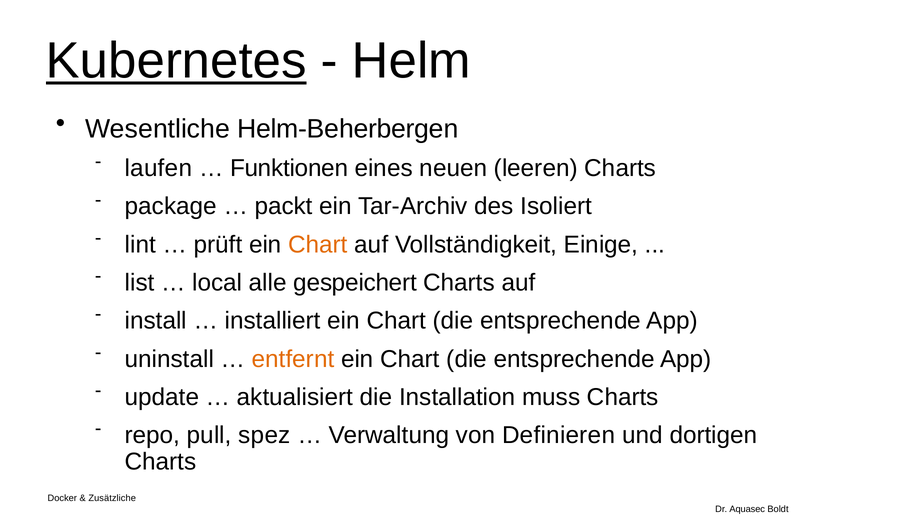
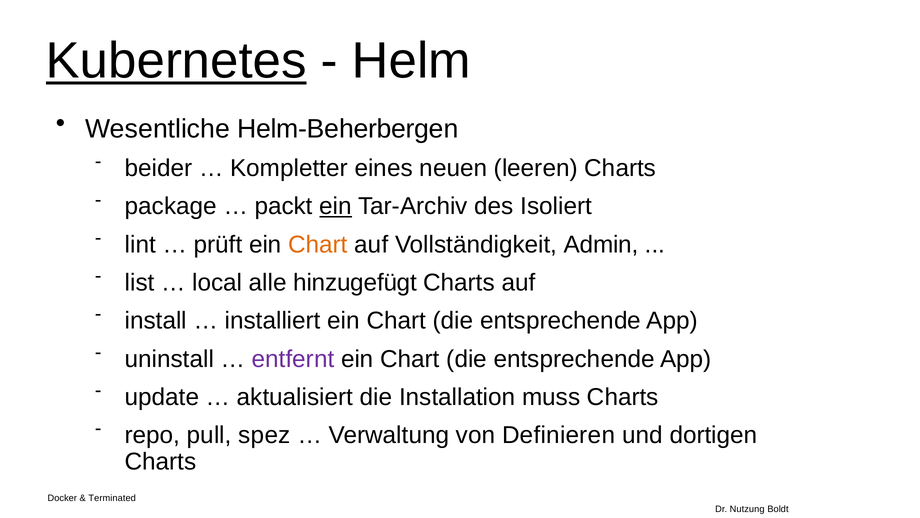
laufen: laufen -> beider (159, 168)
Funktionen: Funktionen -> Kompletter (289, 168)
ein underline: none -> present (336, 206)
Einige: Einige -> Admin (601, 244)
gespeichert: gespeichert -> hinzugefügt (355, 282)
entfernt colour: orange -> purple (293, 359)
Zusätzliche: Zusätzliche -> Terminated (112, 498)
Aquasec: Aquasec -> Nutzung (747, 509)
